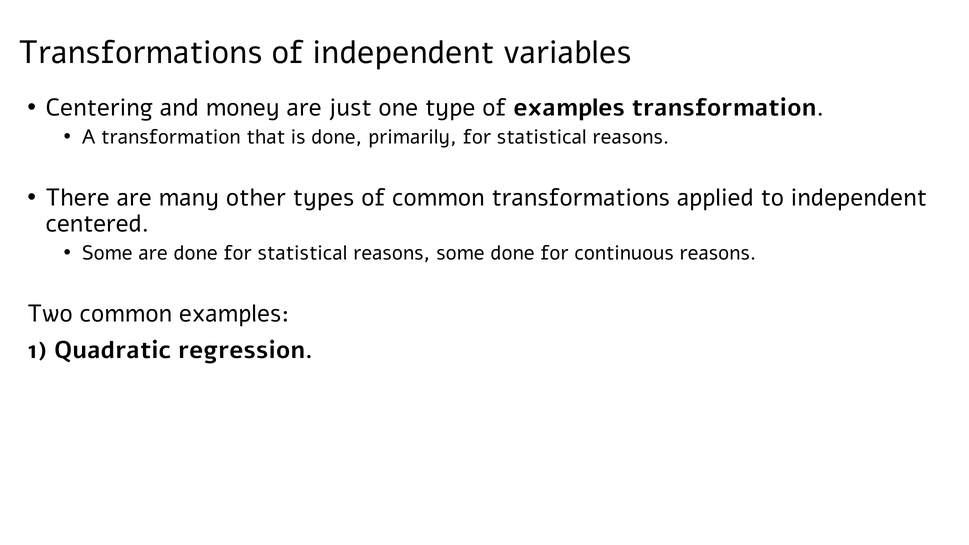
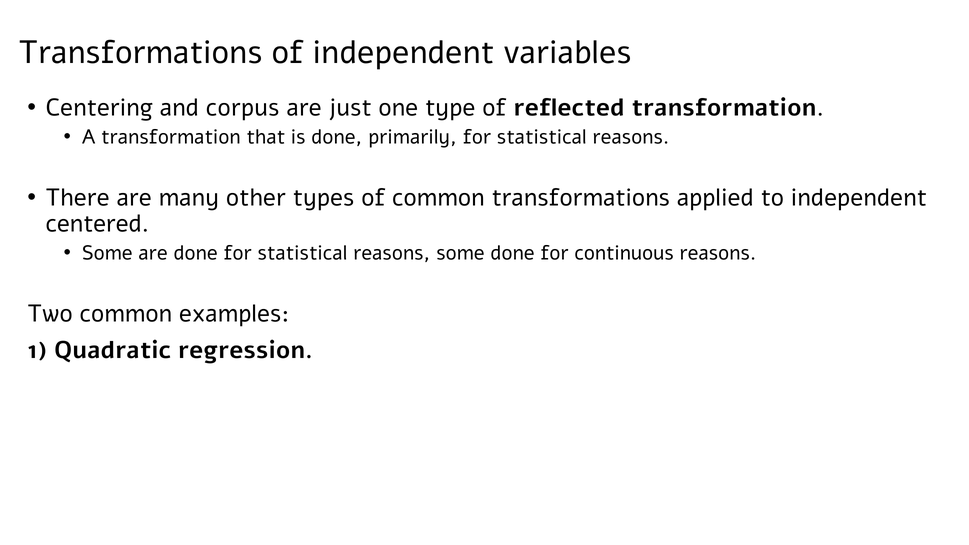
money: money -> corpus (243, 108)
of examples: examples -> reflected (569, 108)
